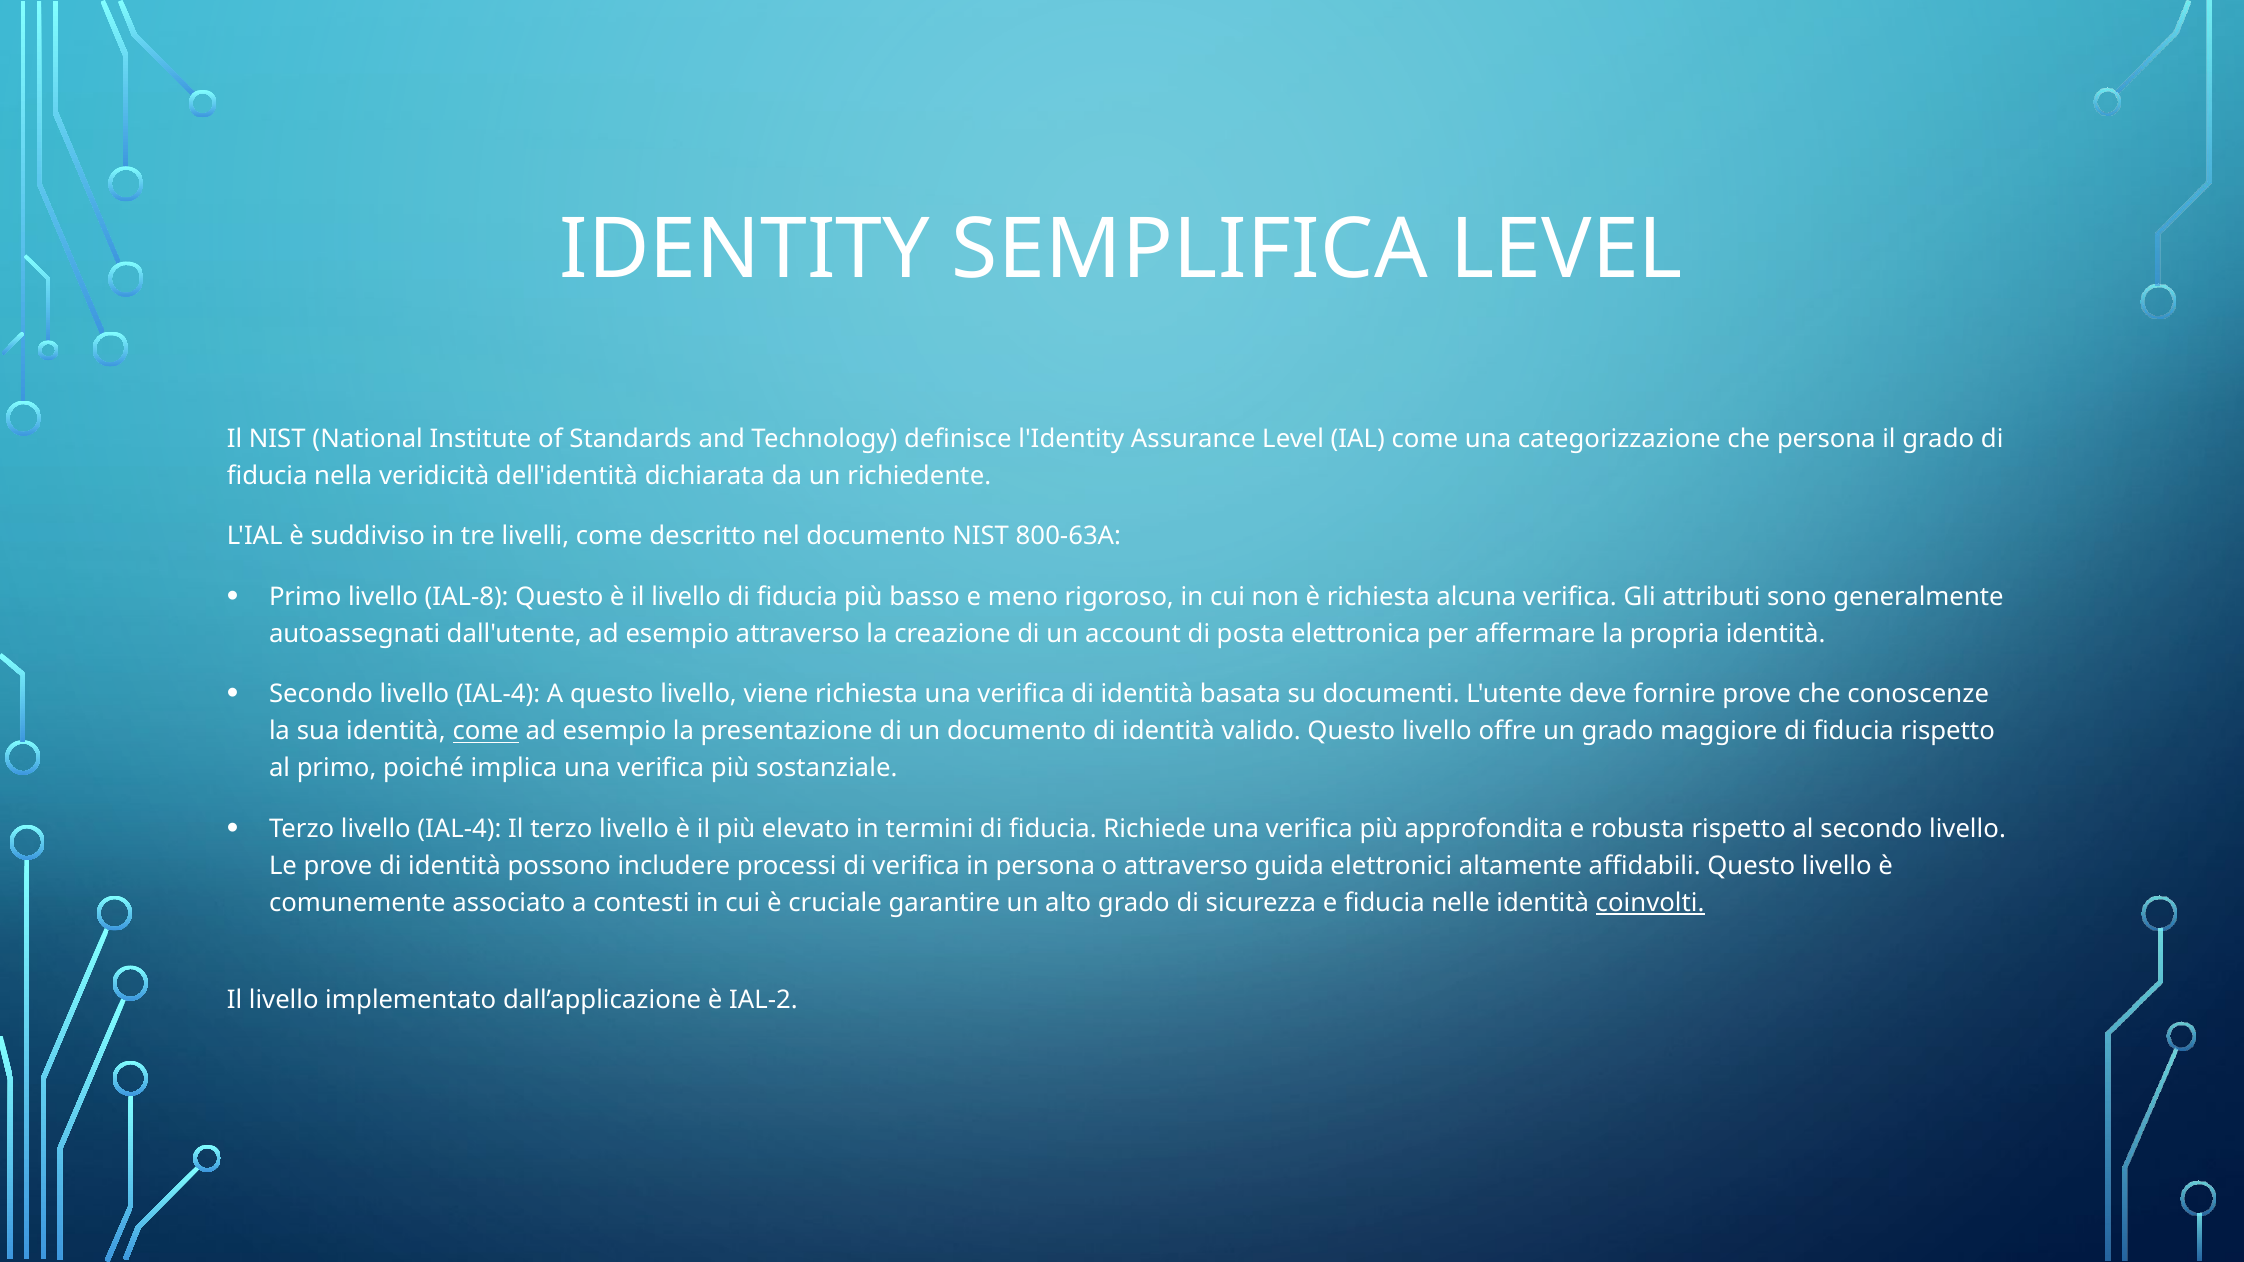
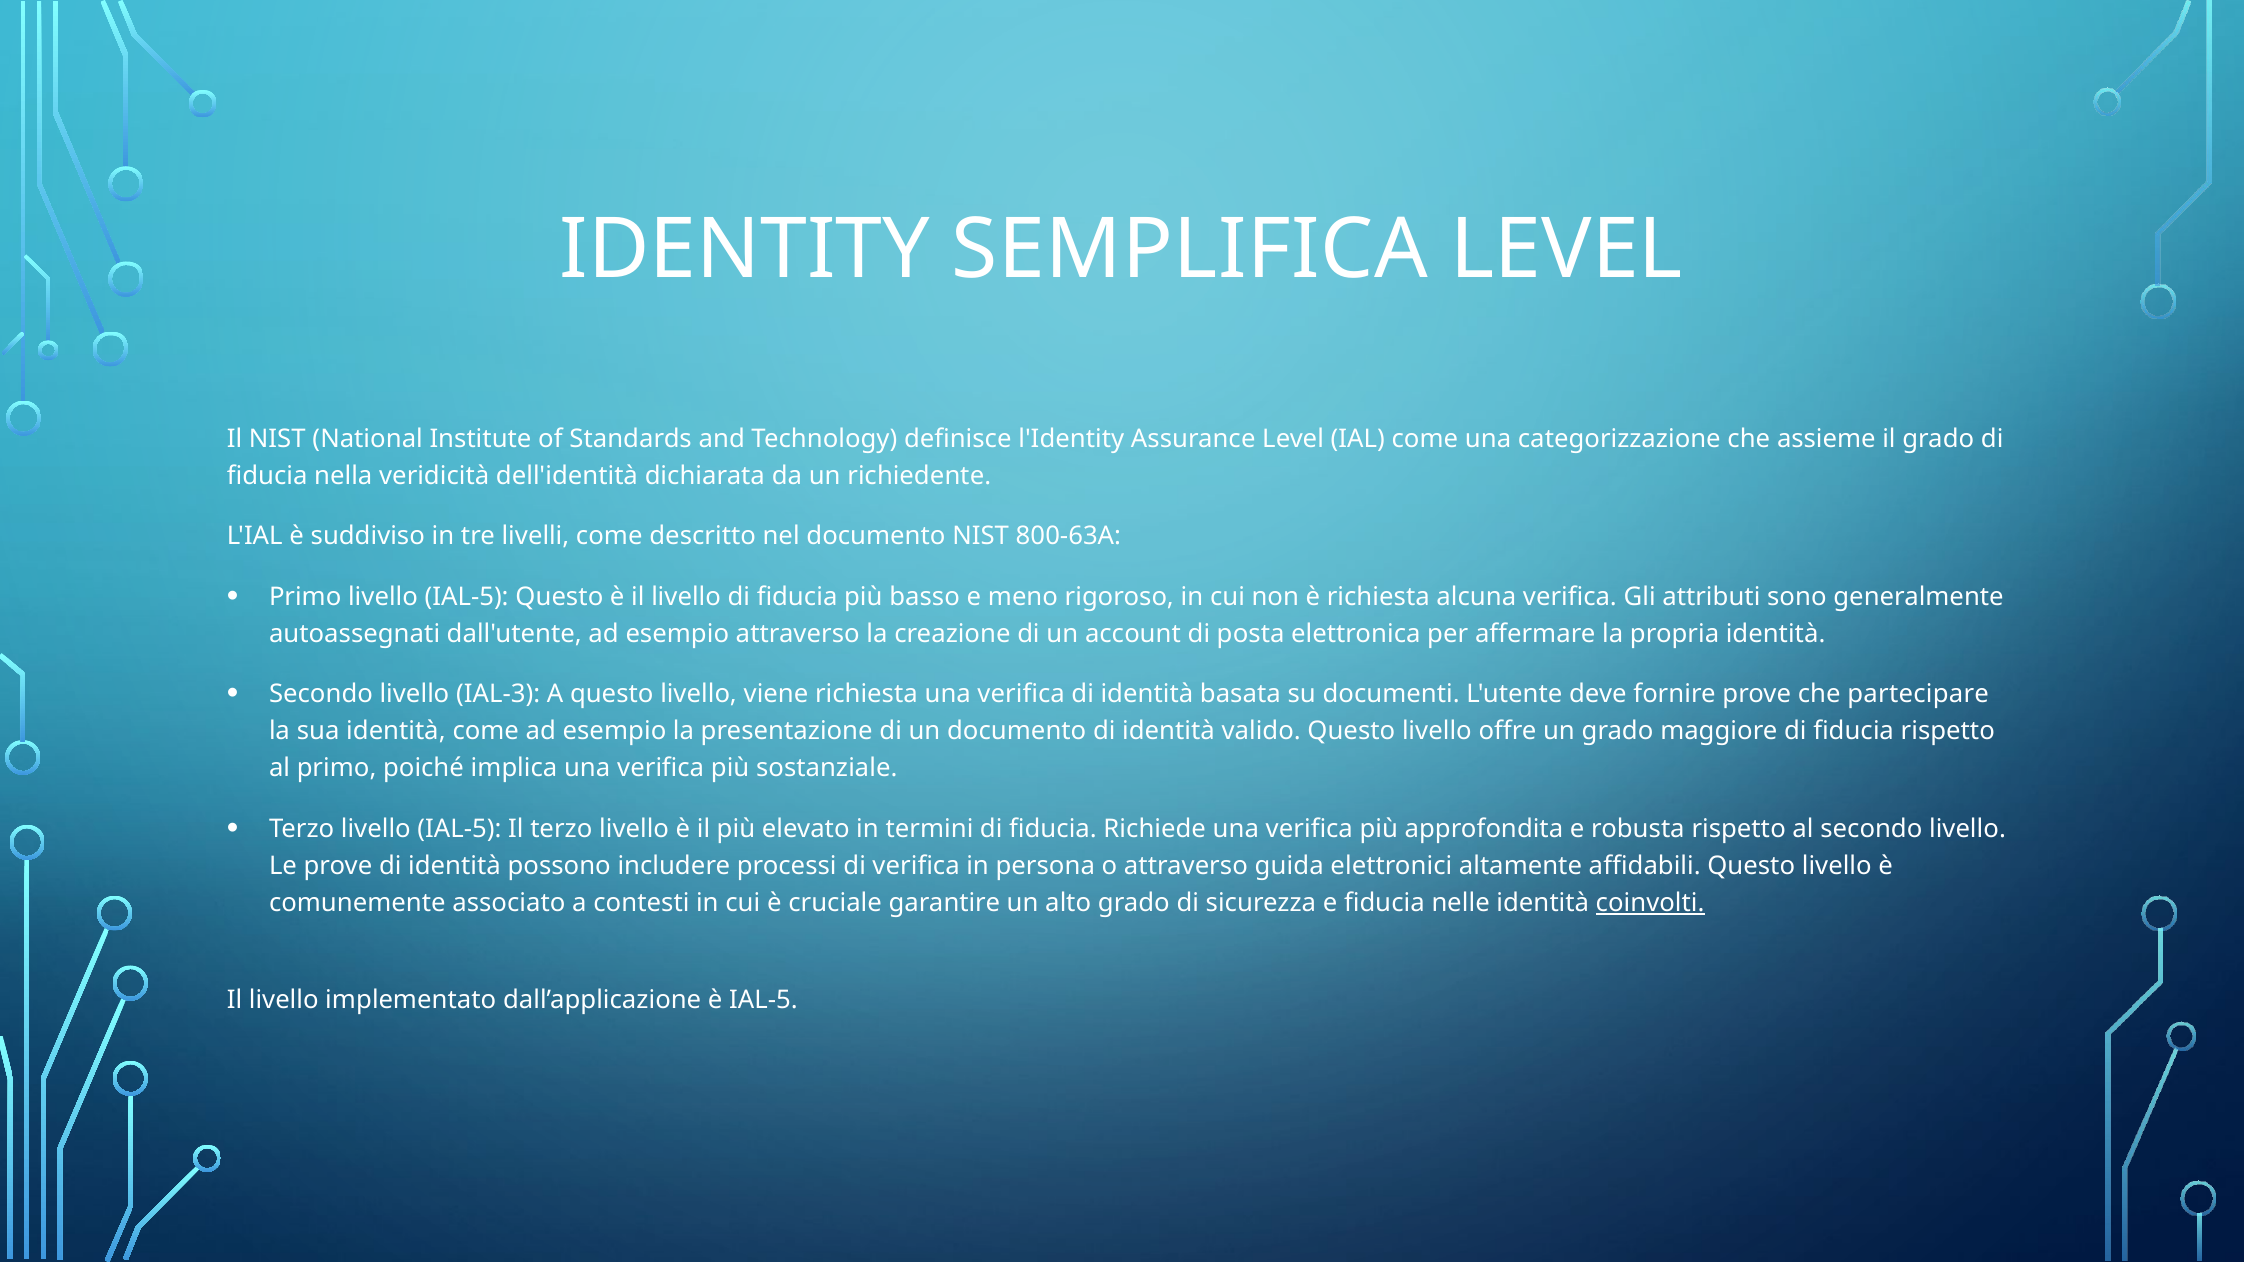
che persona: persona -> assieme (1826, 439)
Primo livello IAL-8: IAL-8 -> IAL-5 (467, 597)
Secondo livello IAL-4: IAL-4 -> IAL-3 (498, 694)
conoscenze: conoscenze -> partecipare (1918, 694)
come underline: present -> none (486, 731)
Terzo livello IAL-4: IAL-4 -> IAL-5 (460, 829)
è IAL-2: IAL-2 -> IAL-5 (763, 1000)
